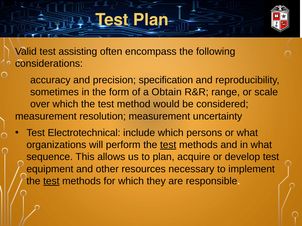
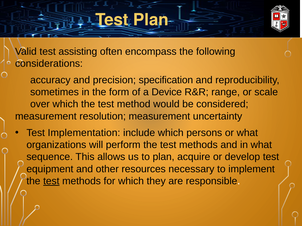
Obtain: Obtain -> Device (167, 92)
Electrotechnical: Electrotechnical -> Implementation (84, 133)
test underline: present -> none (168, 145)
